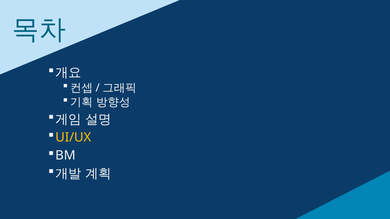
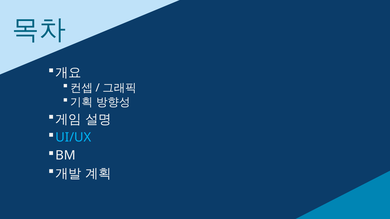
UI/UX colour: yellow -> light blue (73, 138)
